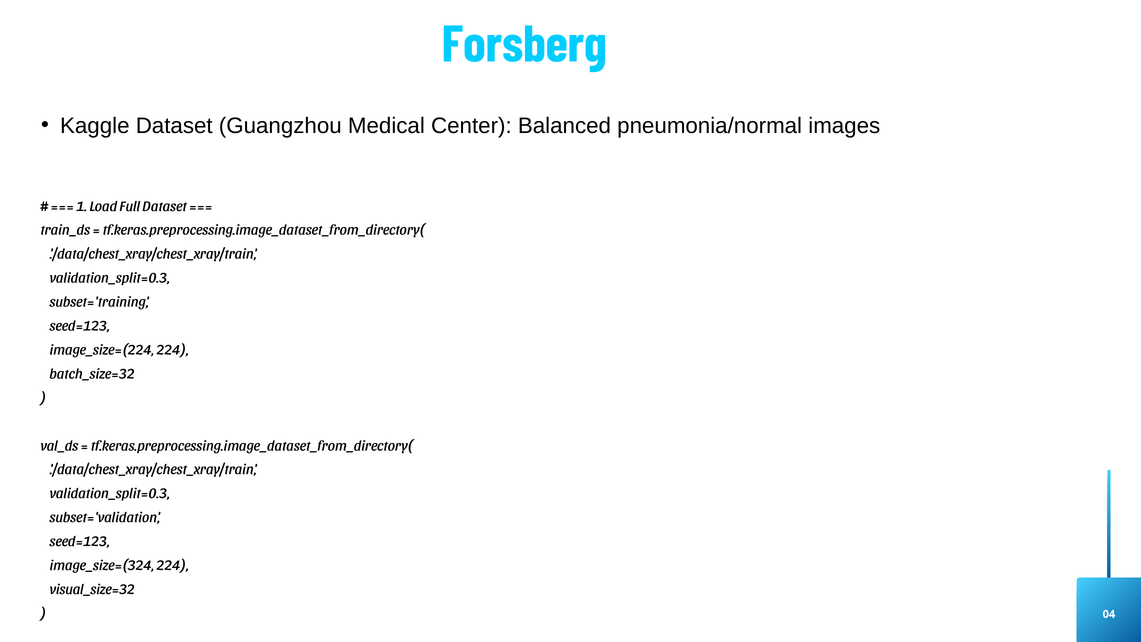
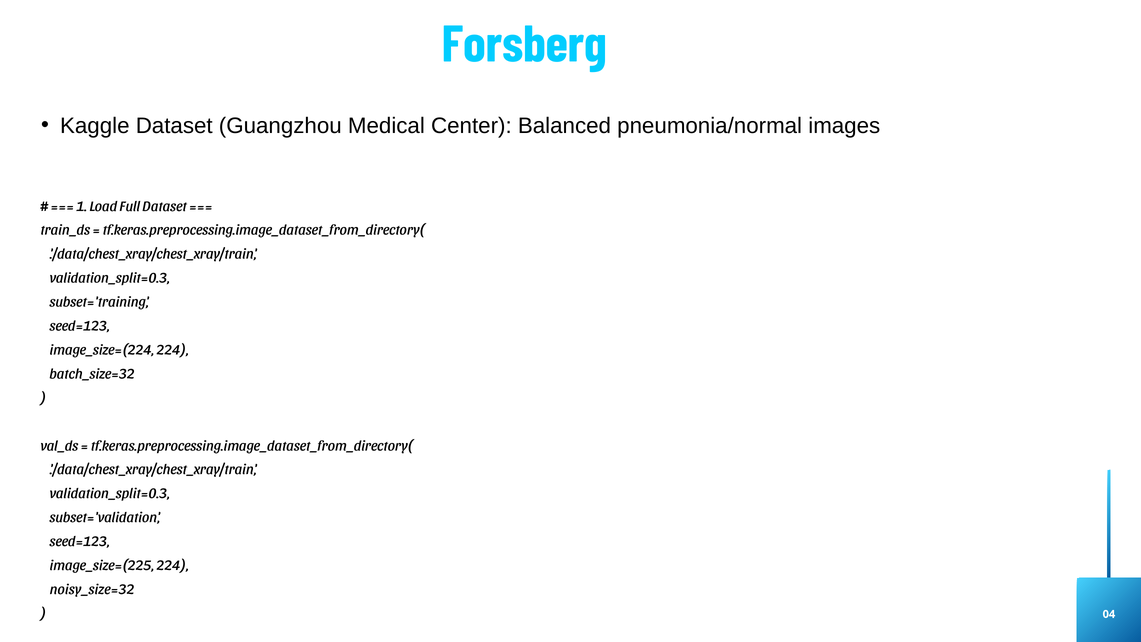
image_size=(324: image_size=(324 -> image_size=(225 (102, 565)
visual_size=32: visual_size=32 -> noisy_size=32 (92, 589)
